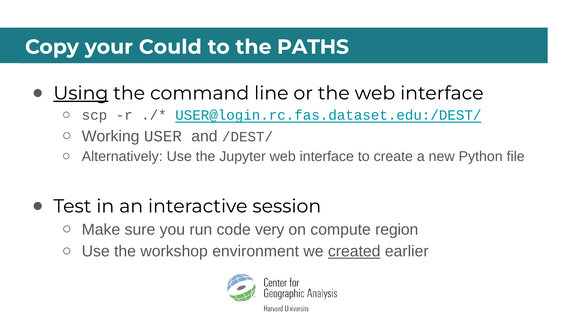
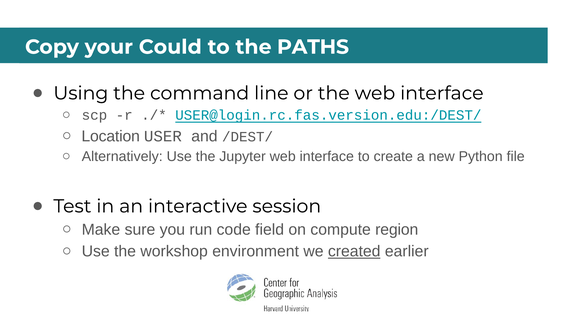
Using underline: present -> none (81, 93)
USER@login.rc.fas.dataset.edu:/DEST/: USER@login.rc.fas.dataset.edu:/DEST/ -> USER@login.rc.fas.version.edu:/DEST/ (328, 115)
Working: Working -> Location (111, 136)
very: very -> field (270, 230)
